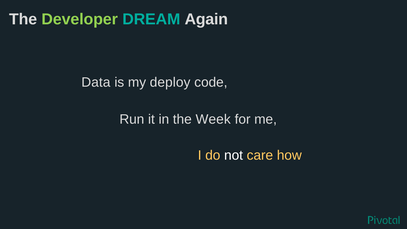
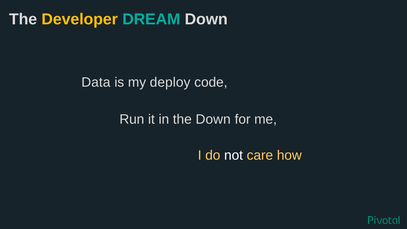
Developer colour: light green -> yellow (80, 19)
DREAM Again: Again -> Down (206, 19)
the Week: Week -> Down (213, 119)
